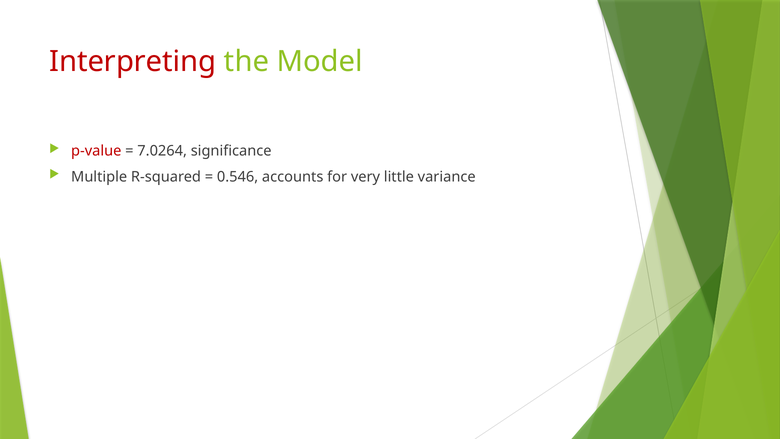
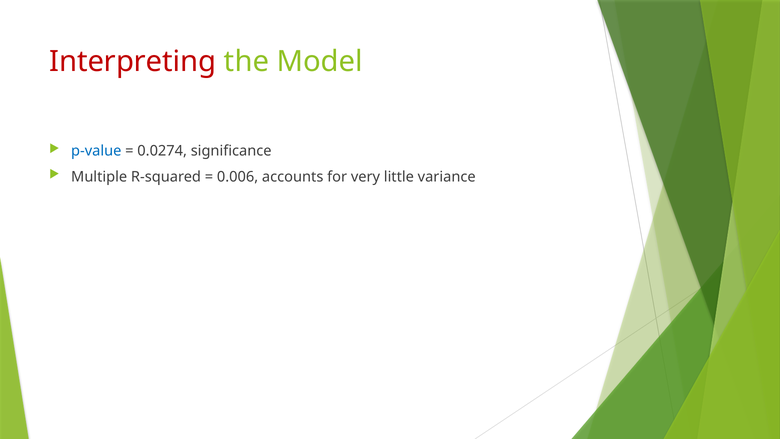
p-value colour: red -> blue (96, 151)
7.0264: 7.0264 -> 0.0274 (162, 151)
0.546: 0.546 -> 0.006 (238, 177)
